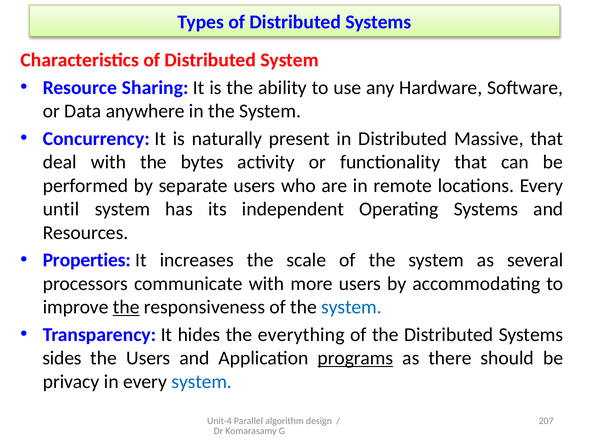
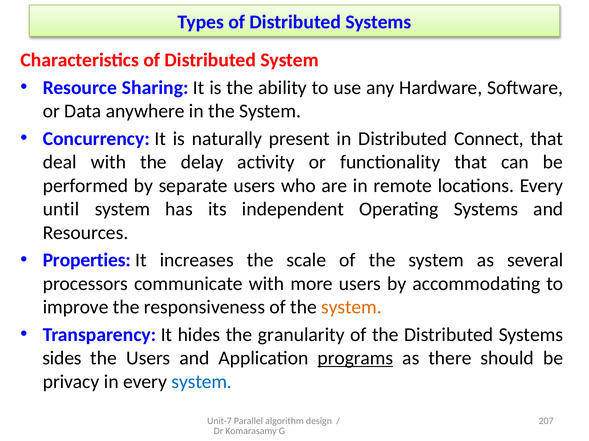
Massive: Massive -> Connect (489, 139)
bytes: bytes -> delay (202, 162)
the underline: present -> none (126, 308)
system colour: blue -> orange (351, 308)
everything: everything -> granularity (301, 335)
Unit-4: Unit-4 -> Unit-7 (219, 422)
